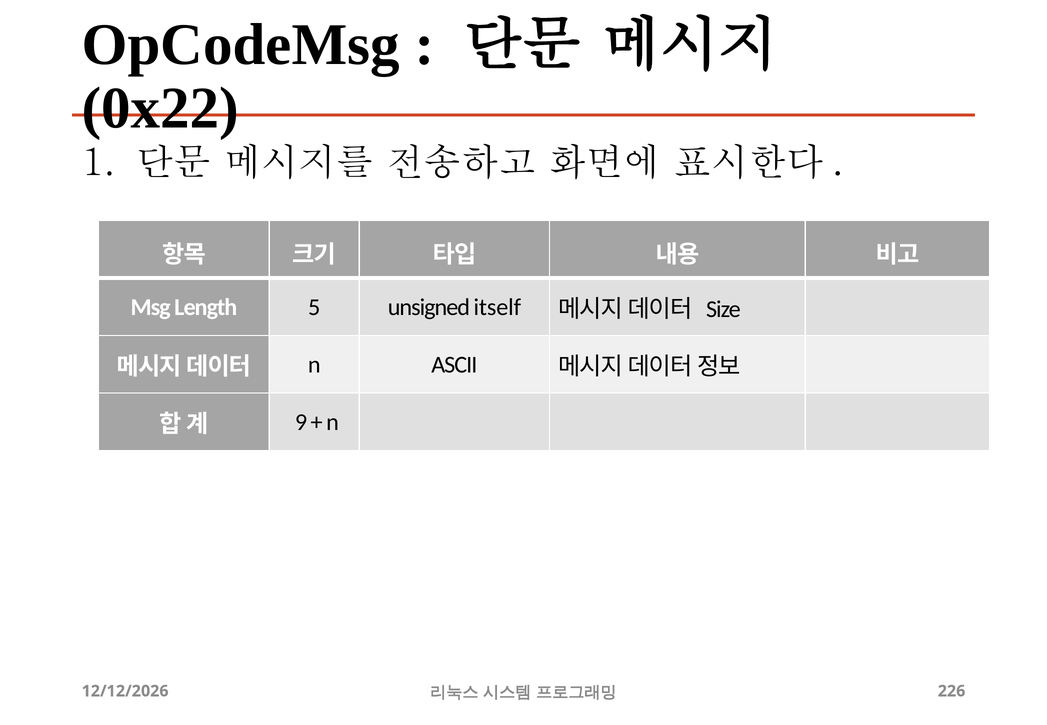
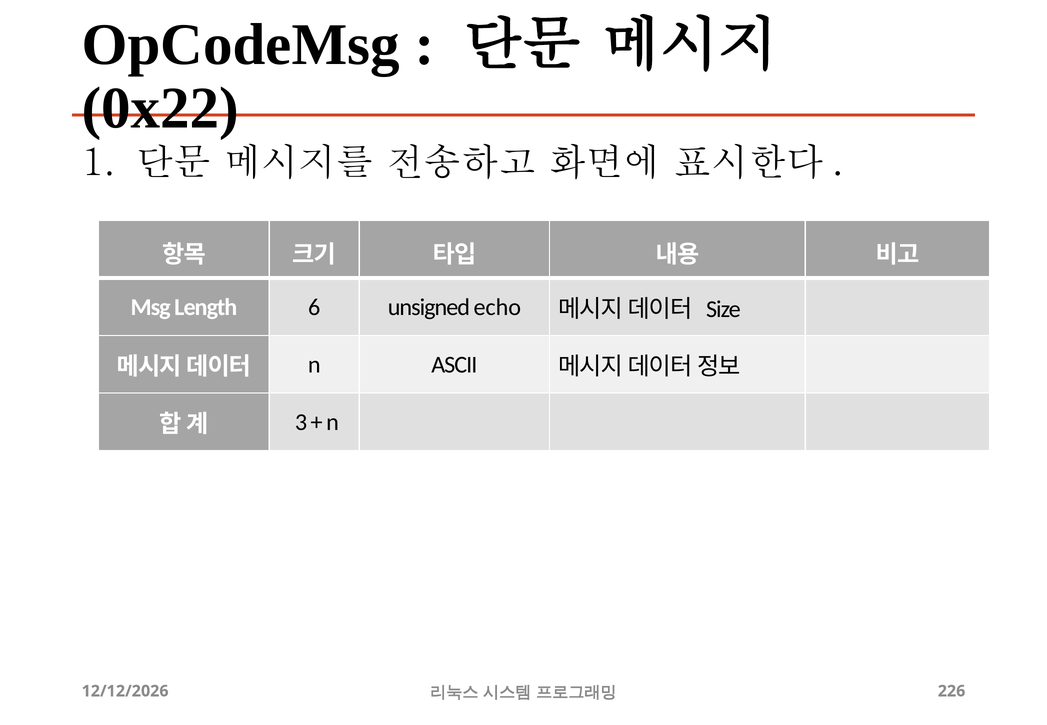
5: 5 -> 6 (314, 307)
itself: itself -> echo (497, 307)
9: 9 -> 3 (301, 422)
